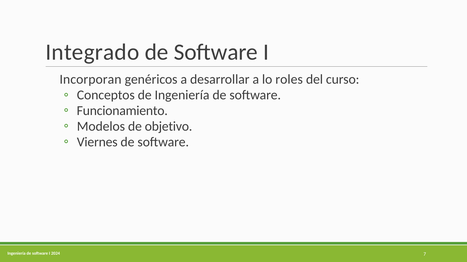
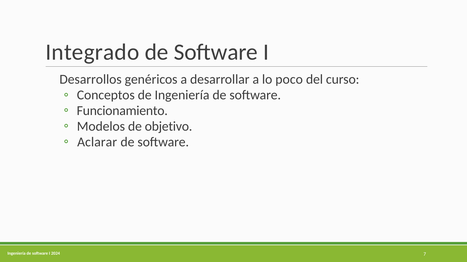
Incorporan: Incorporan -> Desarrollos (91, 79)
roles: roles -> poco (289, 79)
Viernes: Viernes -> Aclarar (97, 142)
